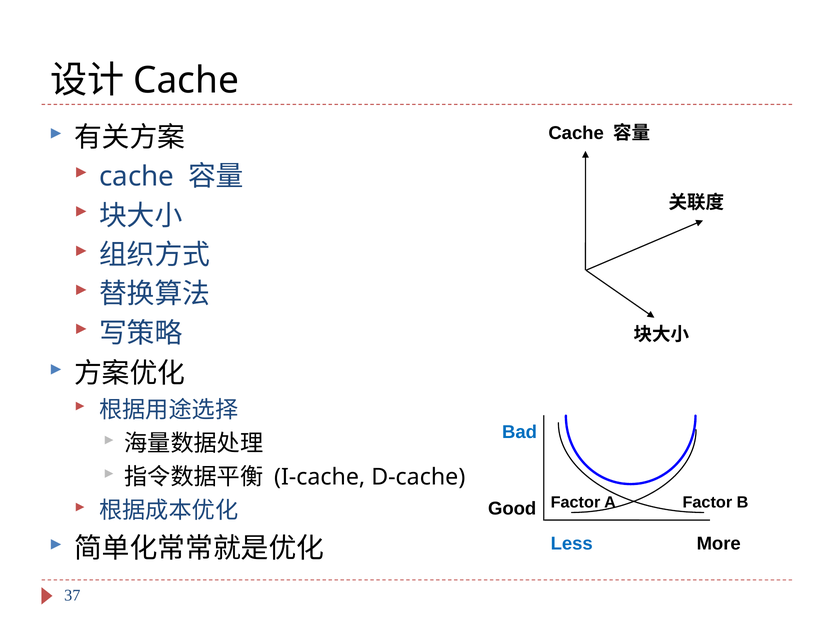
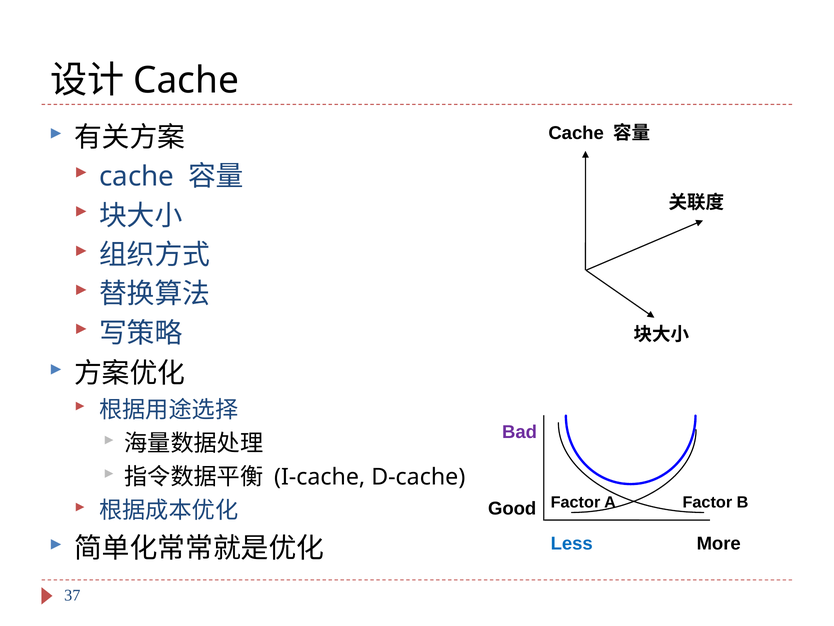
Bad colour: blue -> purple (520, 432)
